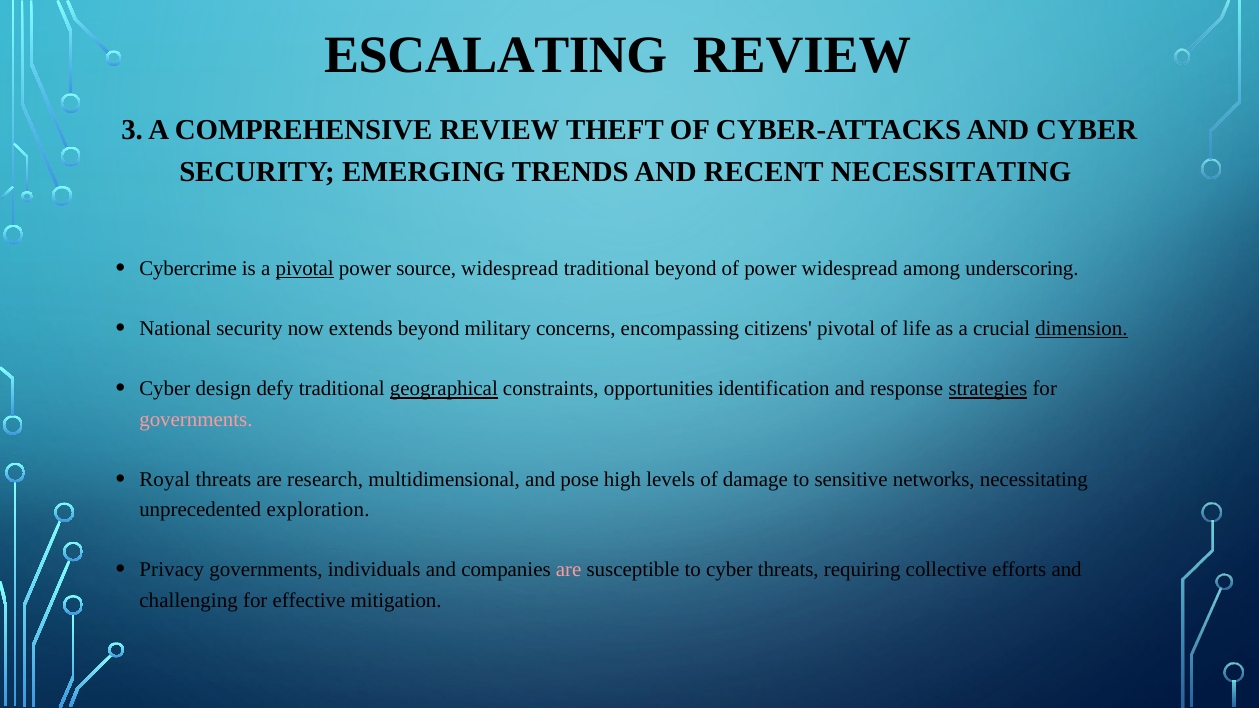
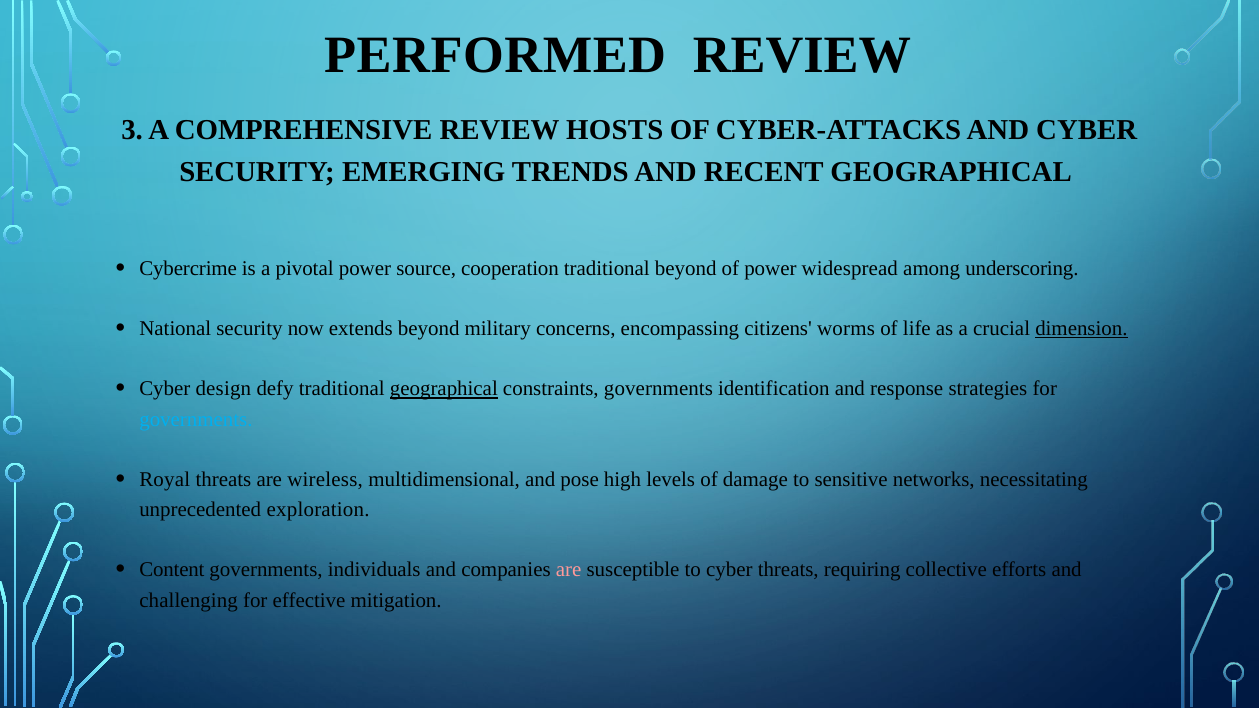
ESCALATING: ESCALATING -> PERFORMED (495, 56)
THEFT: THEFT -> HOSTS (615, 130)
RECENT NECESSITATING: NECESSITATING -> GEOGRAPHICAL (951, 172)
pivotal underline: present -> none (305, 268)
source widespread: widespread -> cooperation (510, 268)
citizens pivotal: pivotal -> worms (846, 329)
constraints opportunities: opportunities -> governments (658, 389)
strategies underline: present -> none (988, 389)
governments colour: pink -> light blue (196, 419)
research: research -> wireless (325, 480)
Privacy: Privacy -> Content (172, 570)
